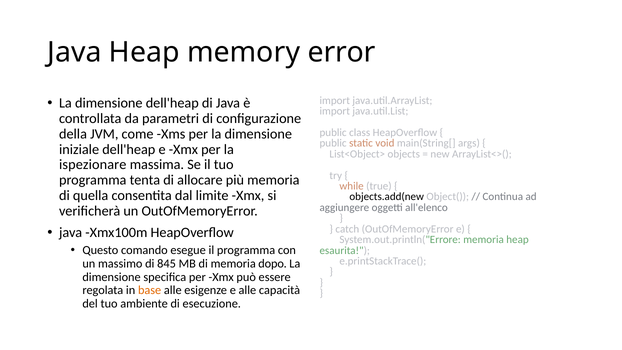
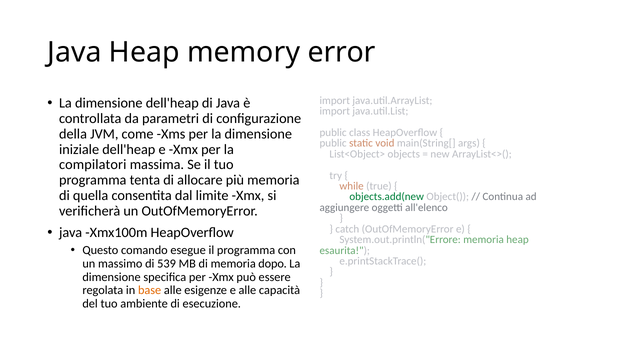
ispezionare: ispezionare -> compilatori (93, 165)
objects.add(new colour: black -> green (387, 197)
845: 845 -> 539 (167, 264)
